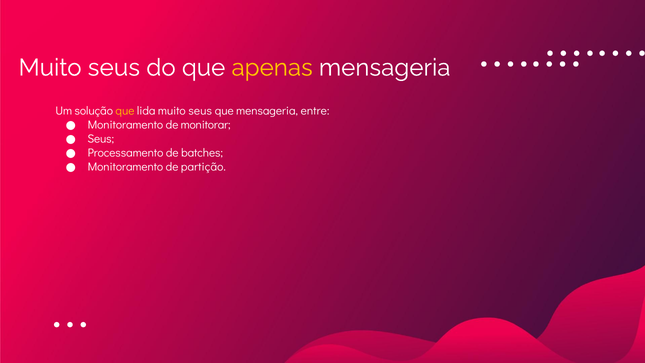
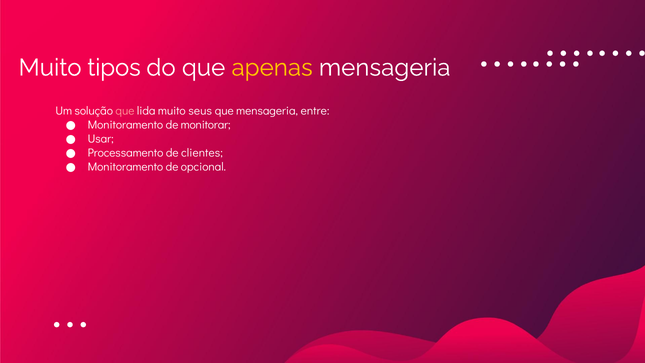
seus: seus -> tipos (114, 68)
que colour: yellow -> pink (125, 111)
Seus: Seus -> Usar (101, 139)
batches: batches -> clientes (202, 153)
partição: partição -> opcional (203, 167)
